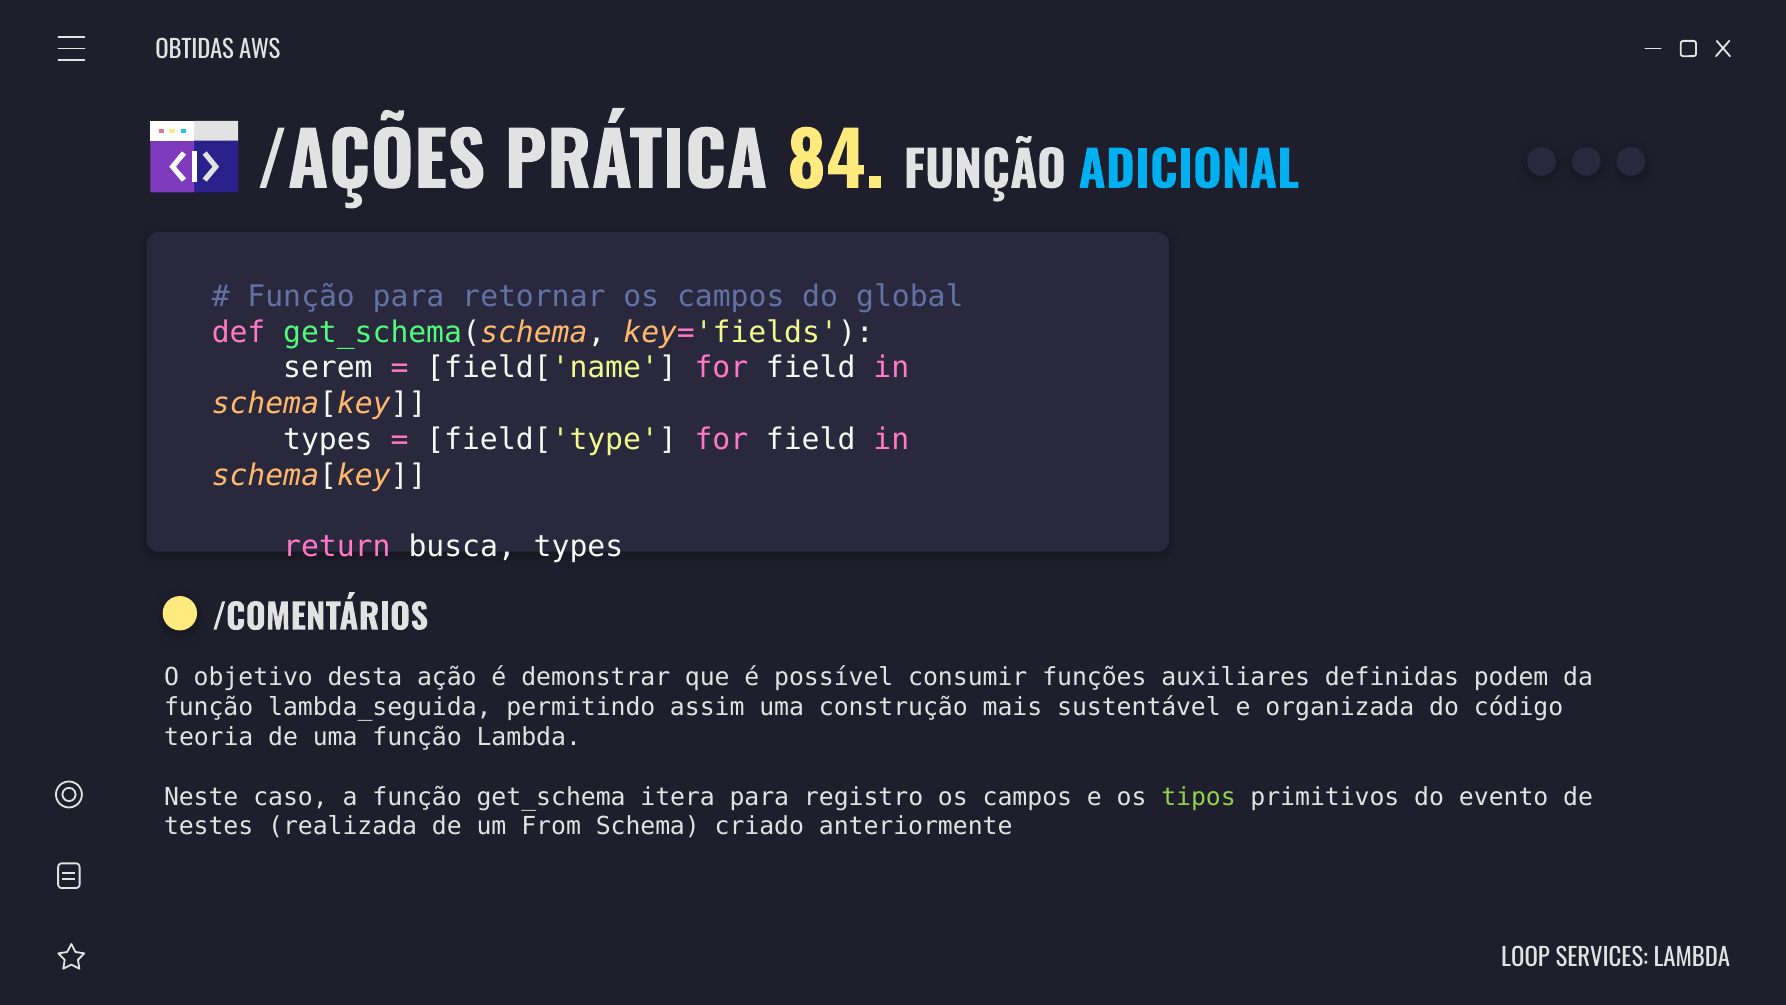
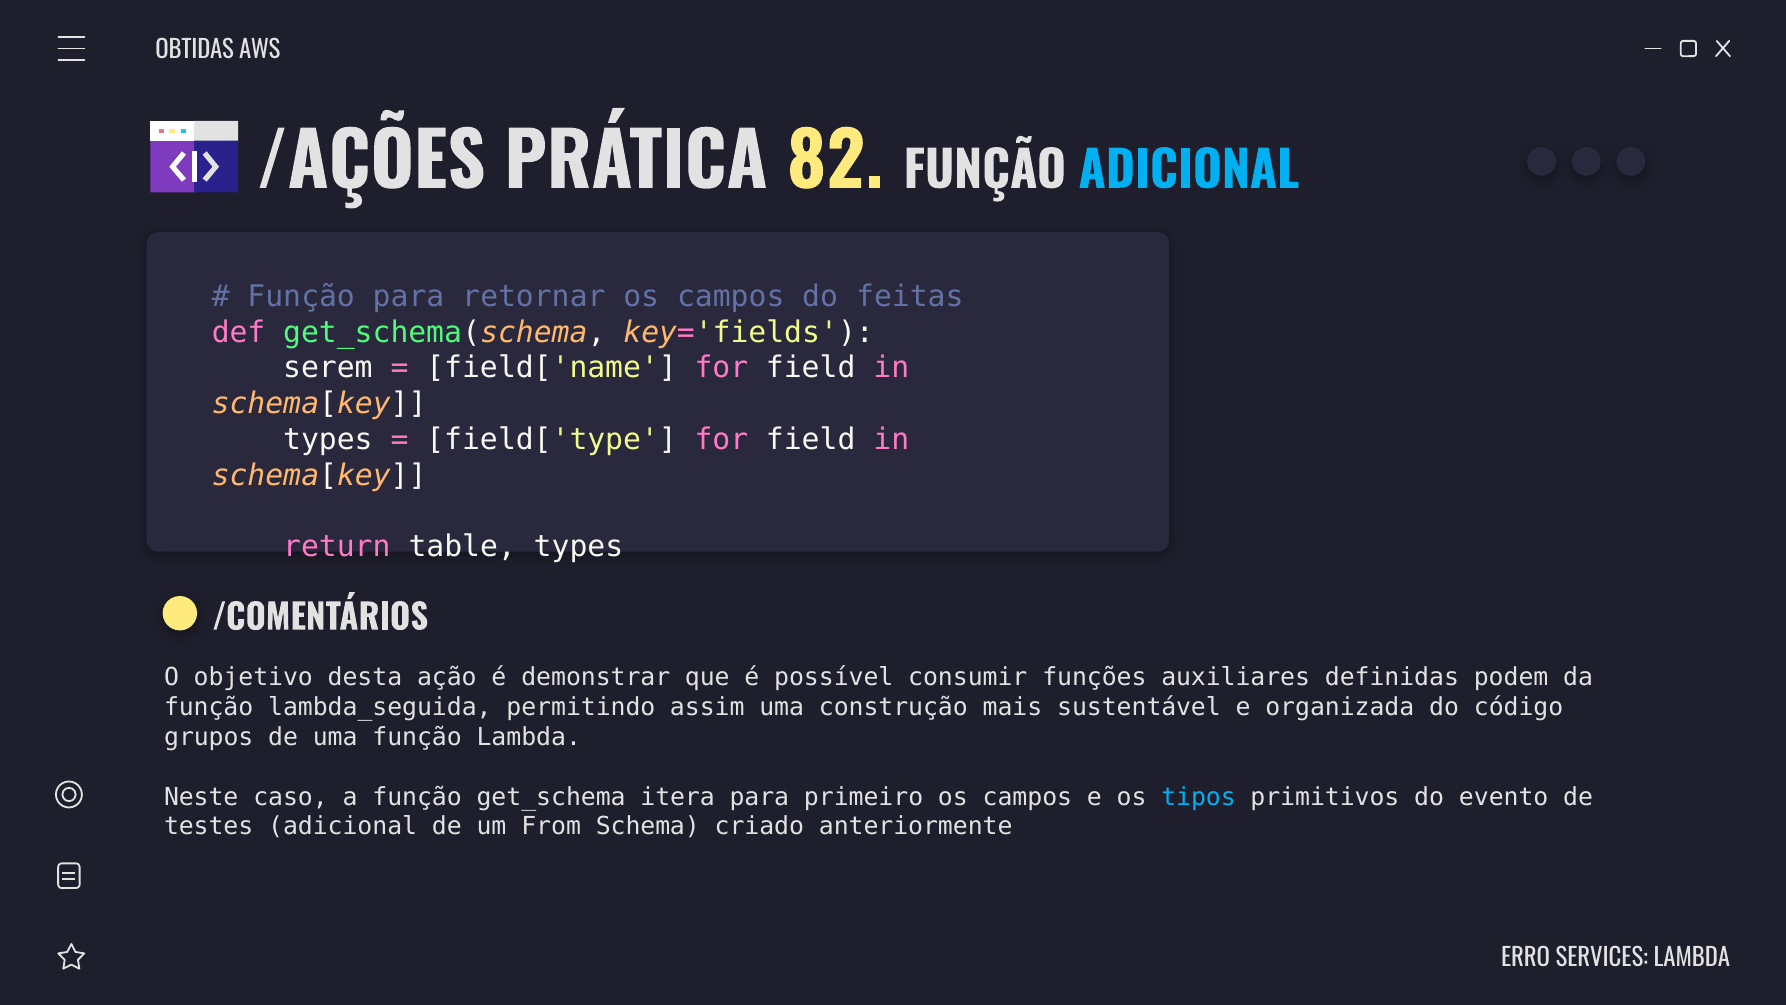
84: 84 -> 82 (835, 163)
global: global -> feitas (910, 297)
busca: busca -> table (462, 547)
teoria: teoria -> grupos (209, 737)
registro: registro -> primeiro (864, 797)
tipos colour: light green -> light blue (1199, 797)
testes realizada: realizada -> adicional (343, 826)
LOOP: LOOP -> ERRO (1526, 958)
